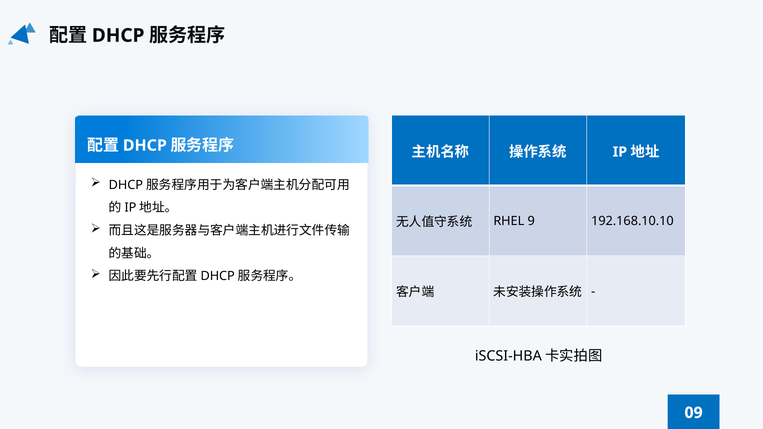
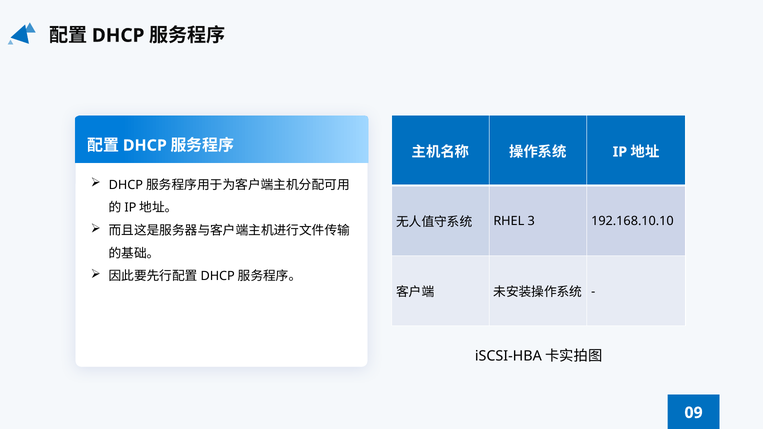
9: 9 -> 3 (531, 221)
